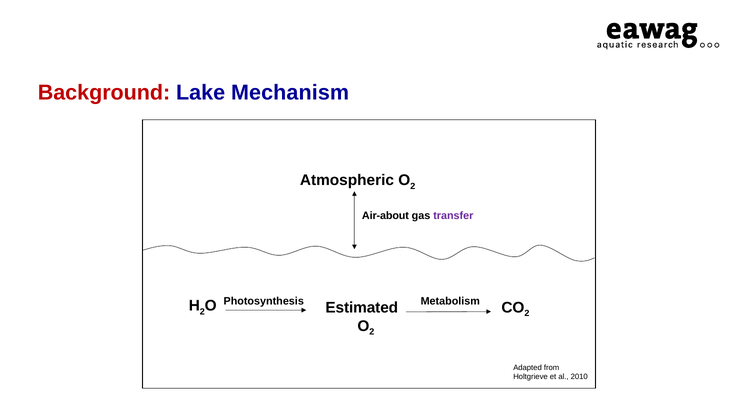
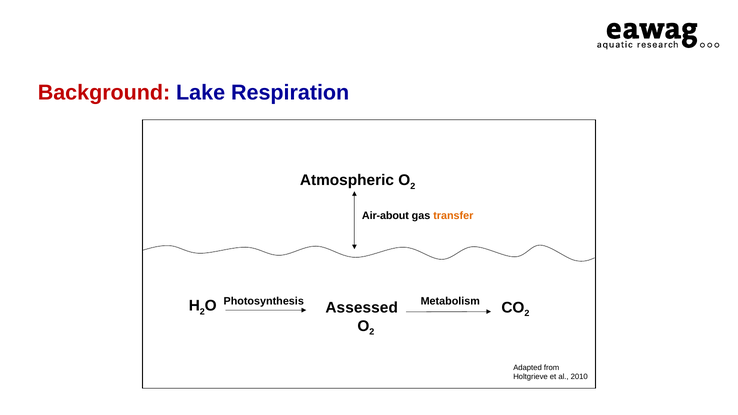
Mechanism: Mechanism -> Respiration (290, 93)
transfer colour: purple -> orange (453, 216)
Estimated: Estimated -> Assessed (362, 308)
